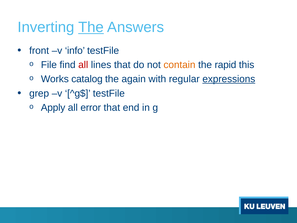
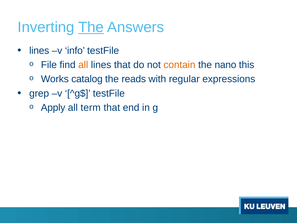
front: front -> lines (39, 50)
all colour: red -> orange (83, 65)
rapid: rapid -> nano (225, 65)
again: again -> reads (134, 79)
expressions underline: present -> none (229, 79)
error: error -> term (91, 108)
